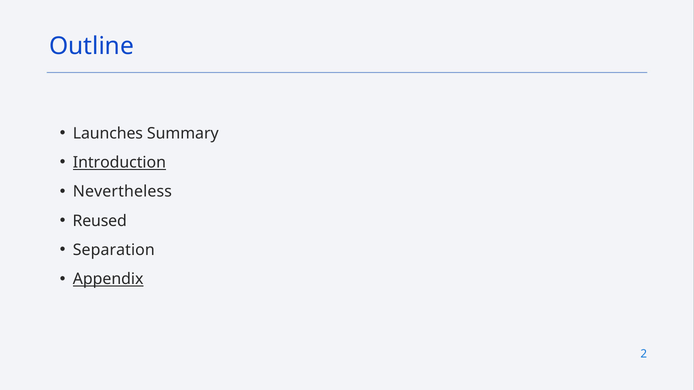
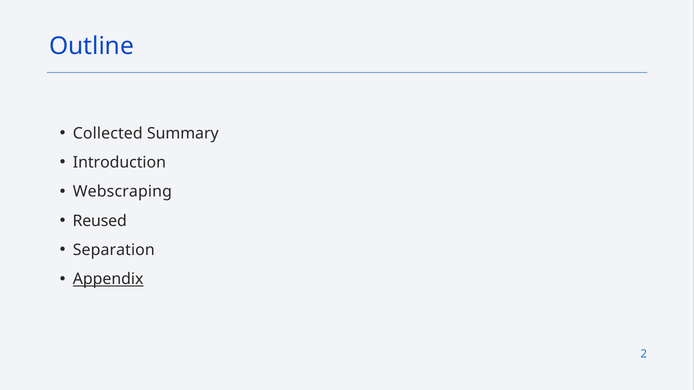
Launches: Launches -> Collected (108, 134)
Introduction underline: present -> none (119, 163)
Nevertheless: Nevertheless -> Webscraping (122, 192)
